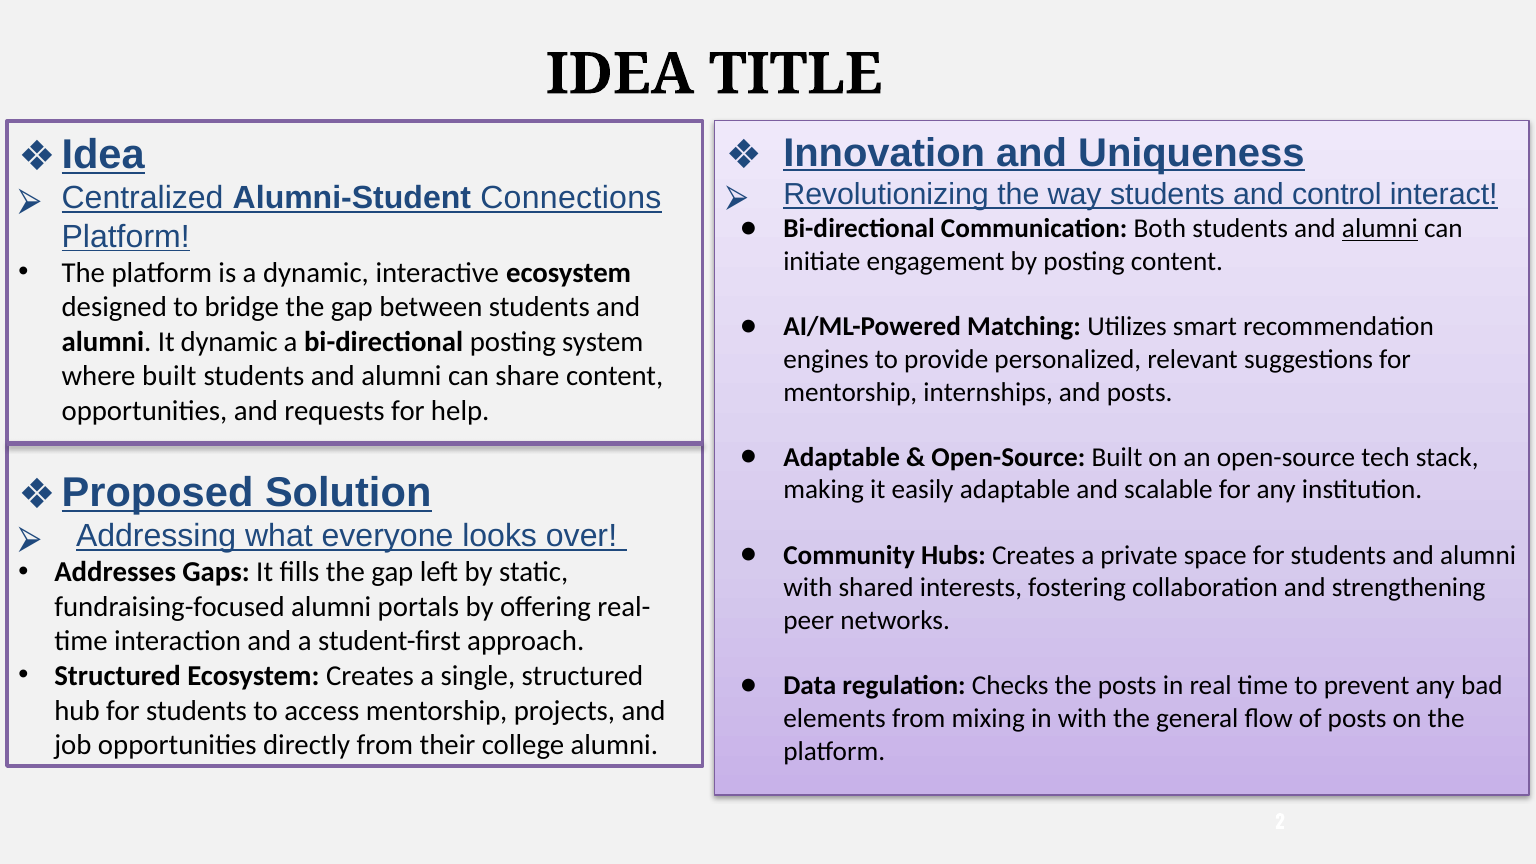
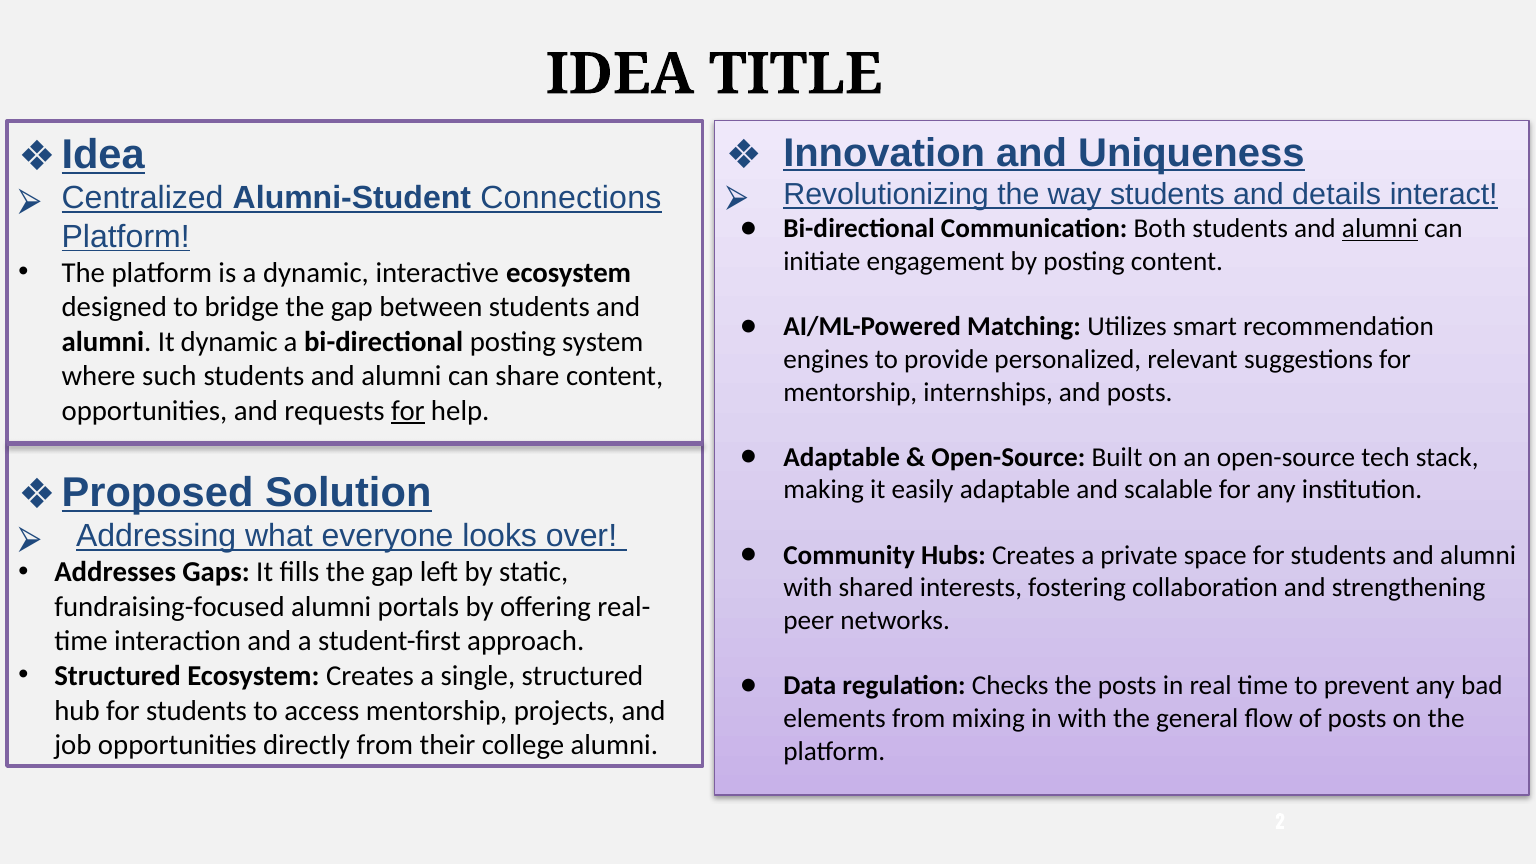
control: control -> details (1337, 194)
where built: built -> such (169, 376)
for underline: none -> present (408, 411)
